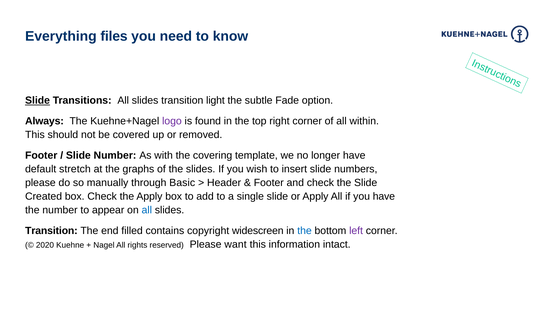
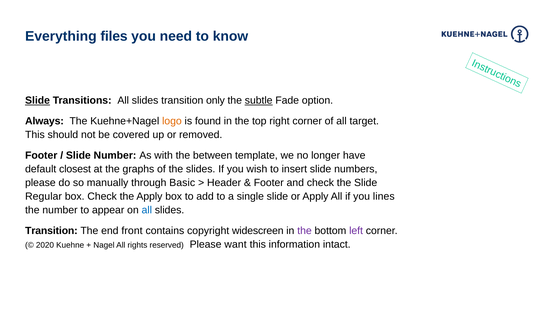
light: light -> only (215, 101)
subtle underline: none -> present (259, 101)
logo colour: purple -> orange (172, 121)
within: within -> target (364, 121)
covering: covering -> between (213, 156)
stretch: stretch -> closest (75, 169)
Created: Created -> Regular (44, 197)
you have: have -> lines (384, 197)
filled: filled -> front (132, 231)
the colour: blue -> purple (305, 231)
